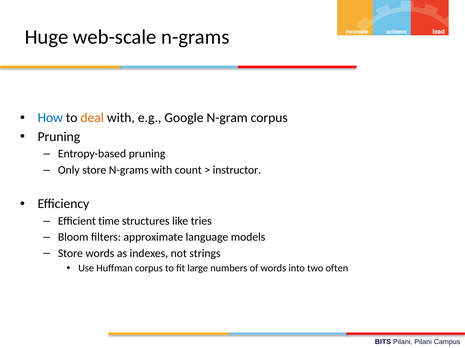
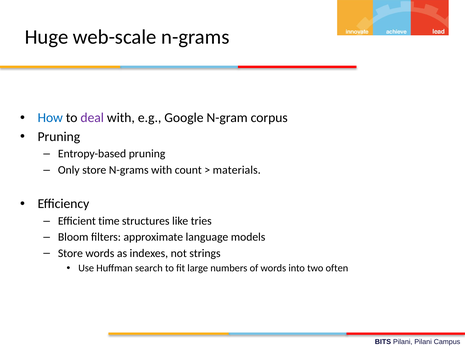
deal colour: orange -> purple (92, 118)
instructor: instructor -> materials (237, 170)
Huffman corpus: corpus -> search (149, 269)
